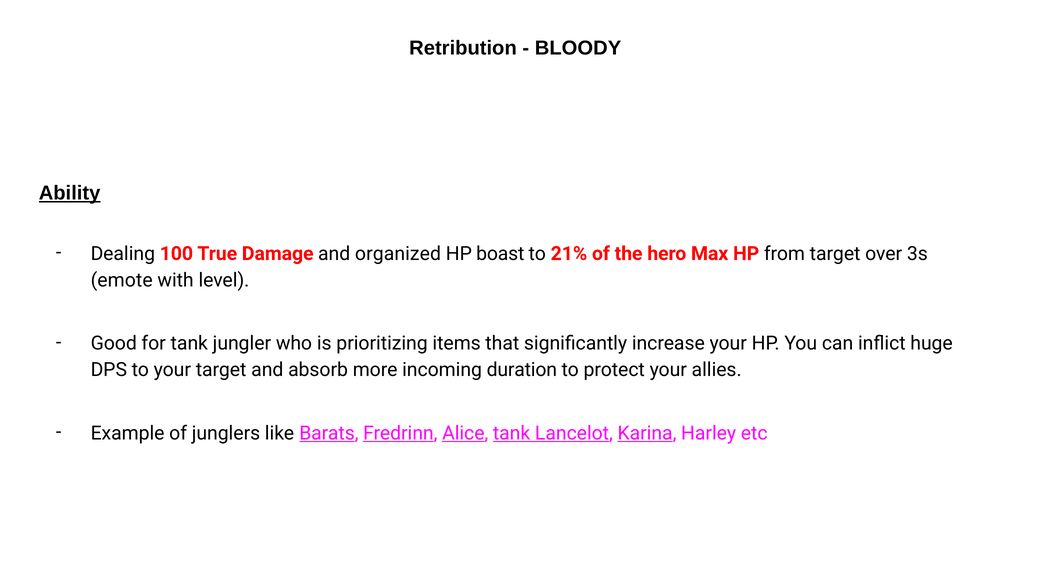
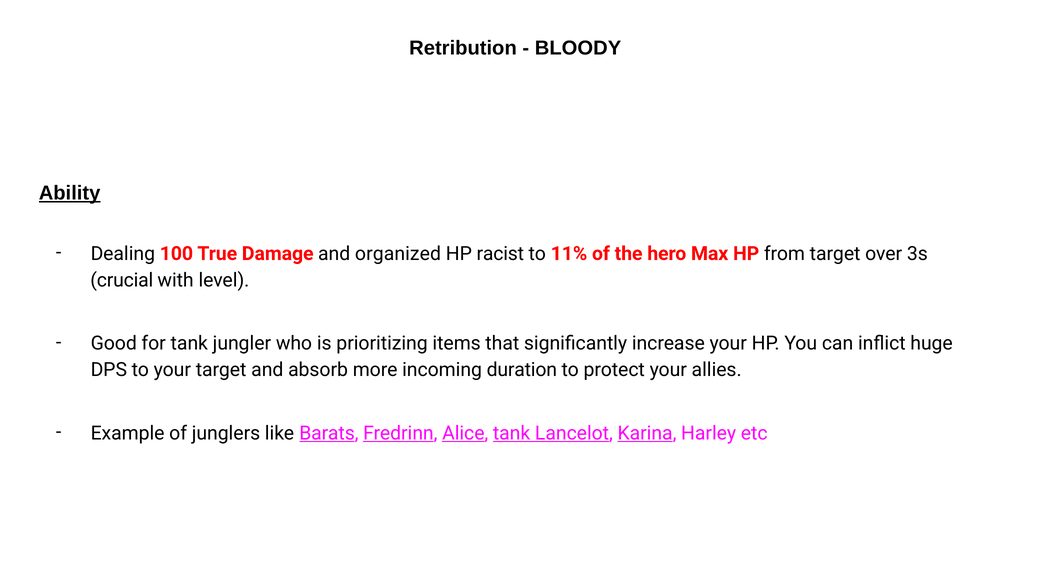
boast: boast -> racist (500, 254)
21%: 21% -> 11% (569, 254)
emote: emote -> crucial (122, 280)
